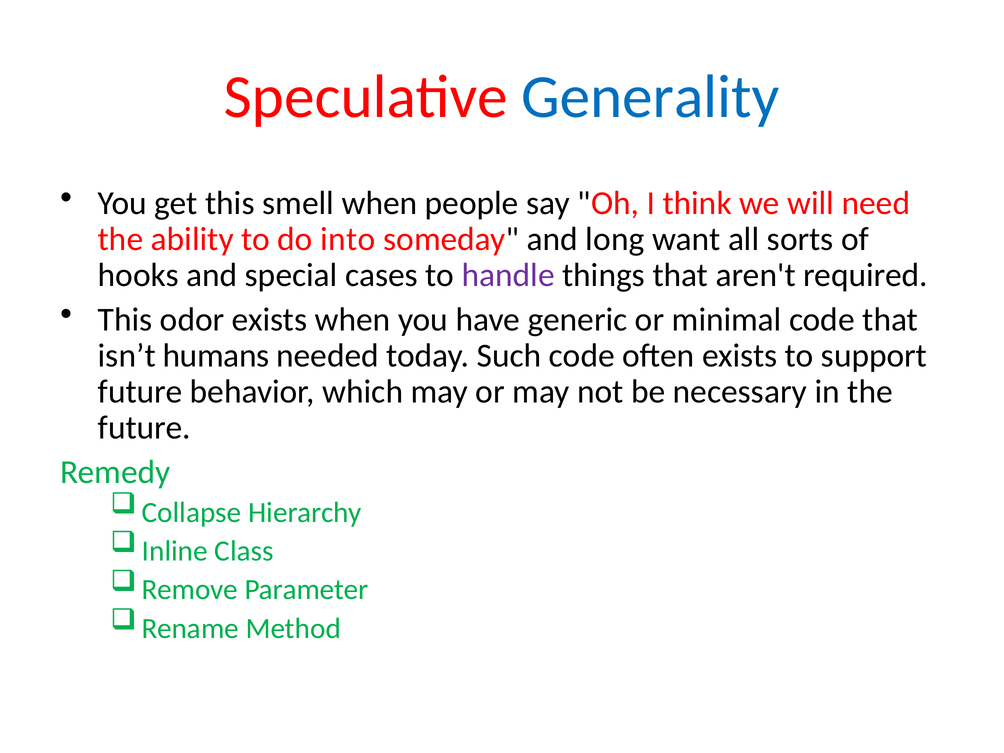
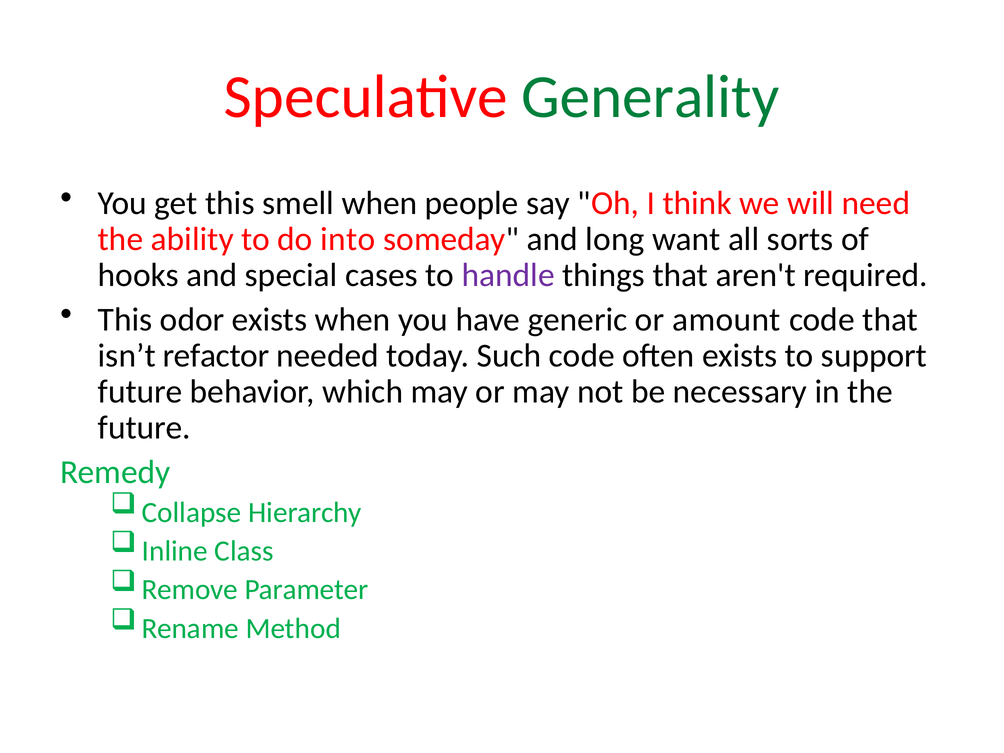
Generality colour: blue -> green (650, 97)
minimal: minimal -> amount (726, 320)
humans: humans -> refactor (216, 356)
